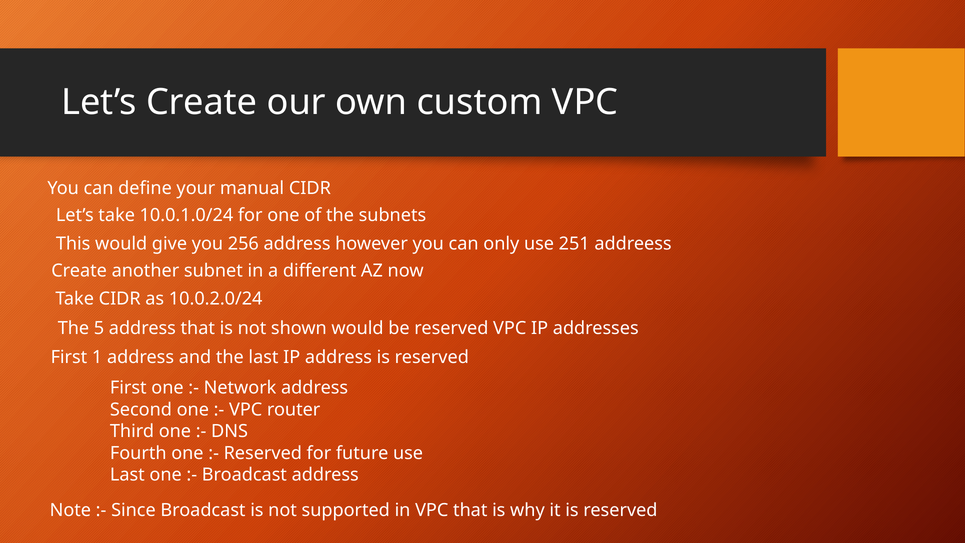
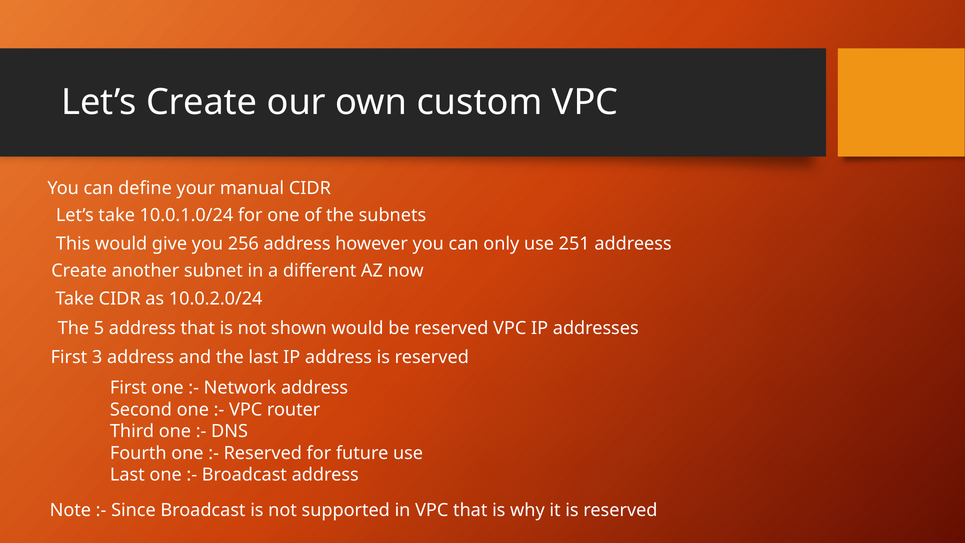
1: 1 -> 3 (97, 357)
